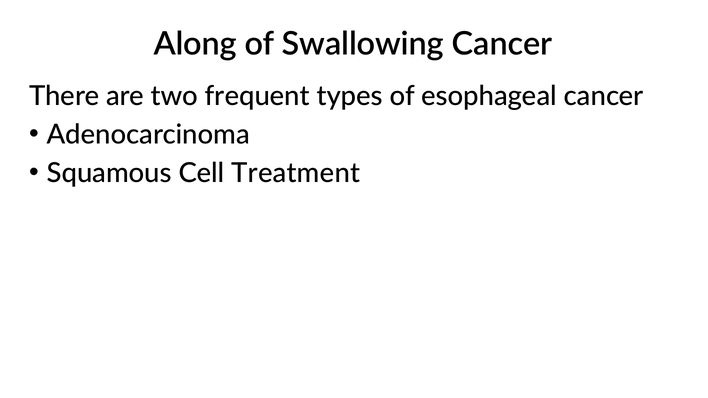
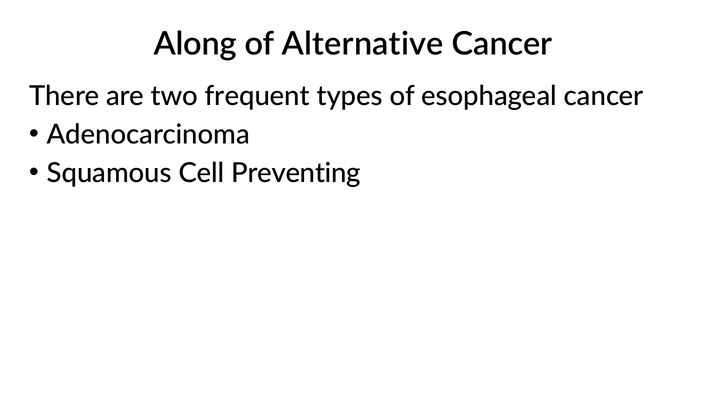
Swallowing: Swallowing -> Alternative (363, 44)
Treatment: Treatment -> Preventing (296, 174)
